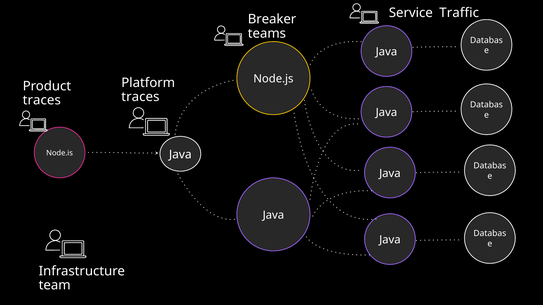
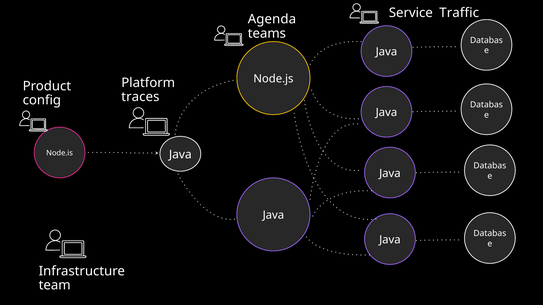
Breaker: Breaker -> Agenda (272, 19)
traces: traces -> config (42, 100)
